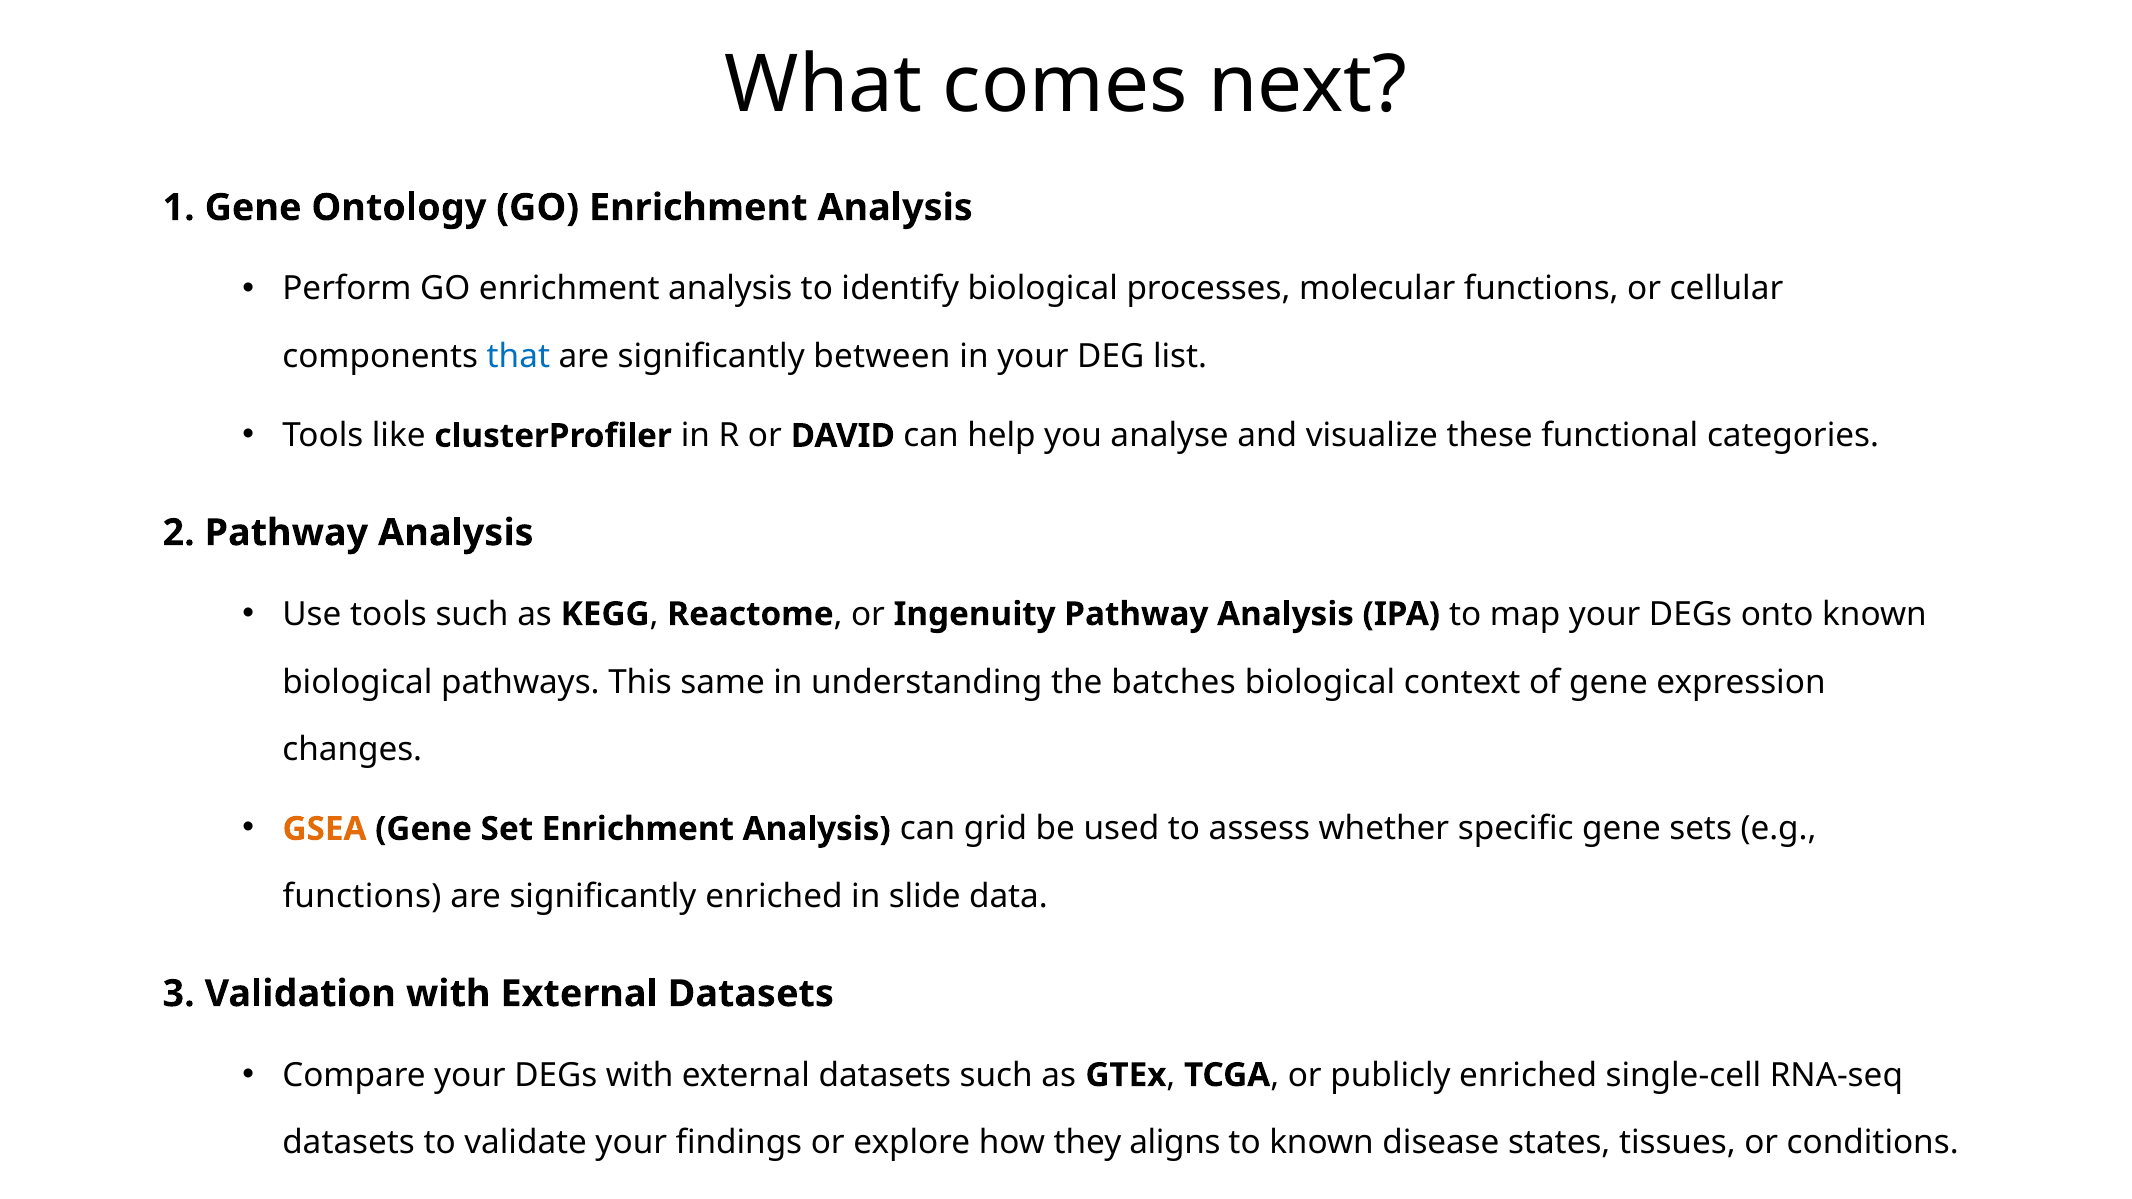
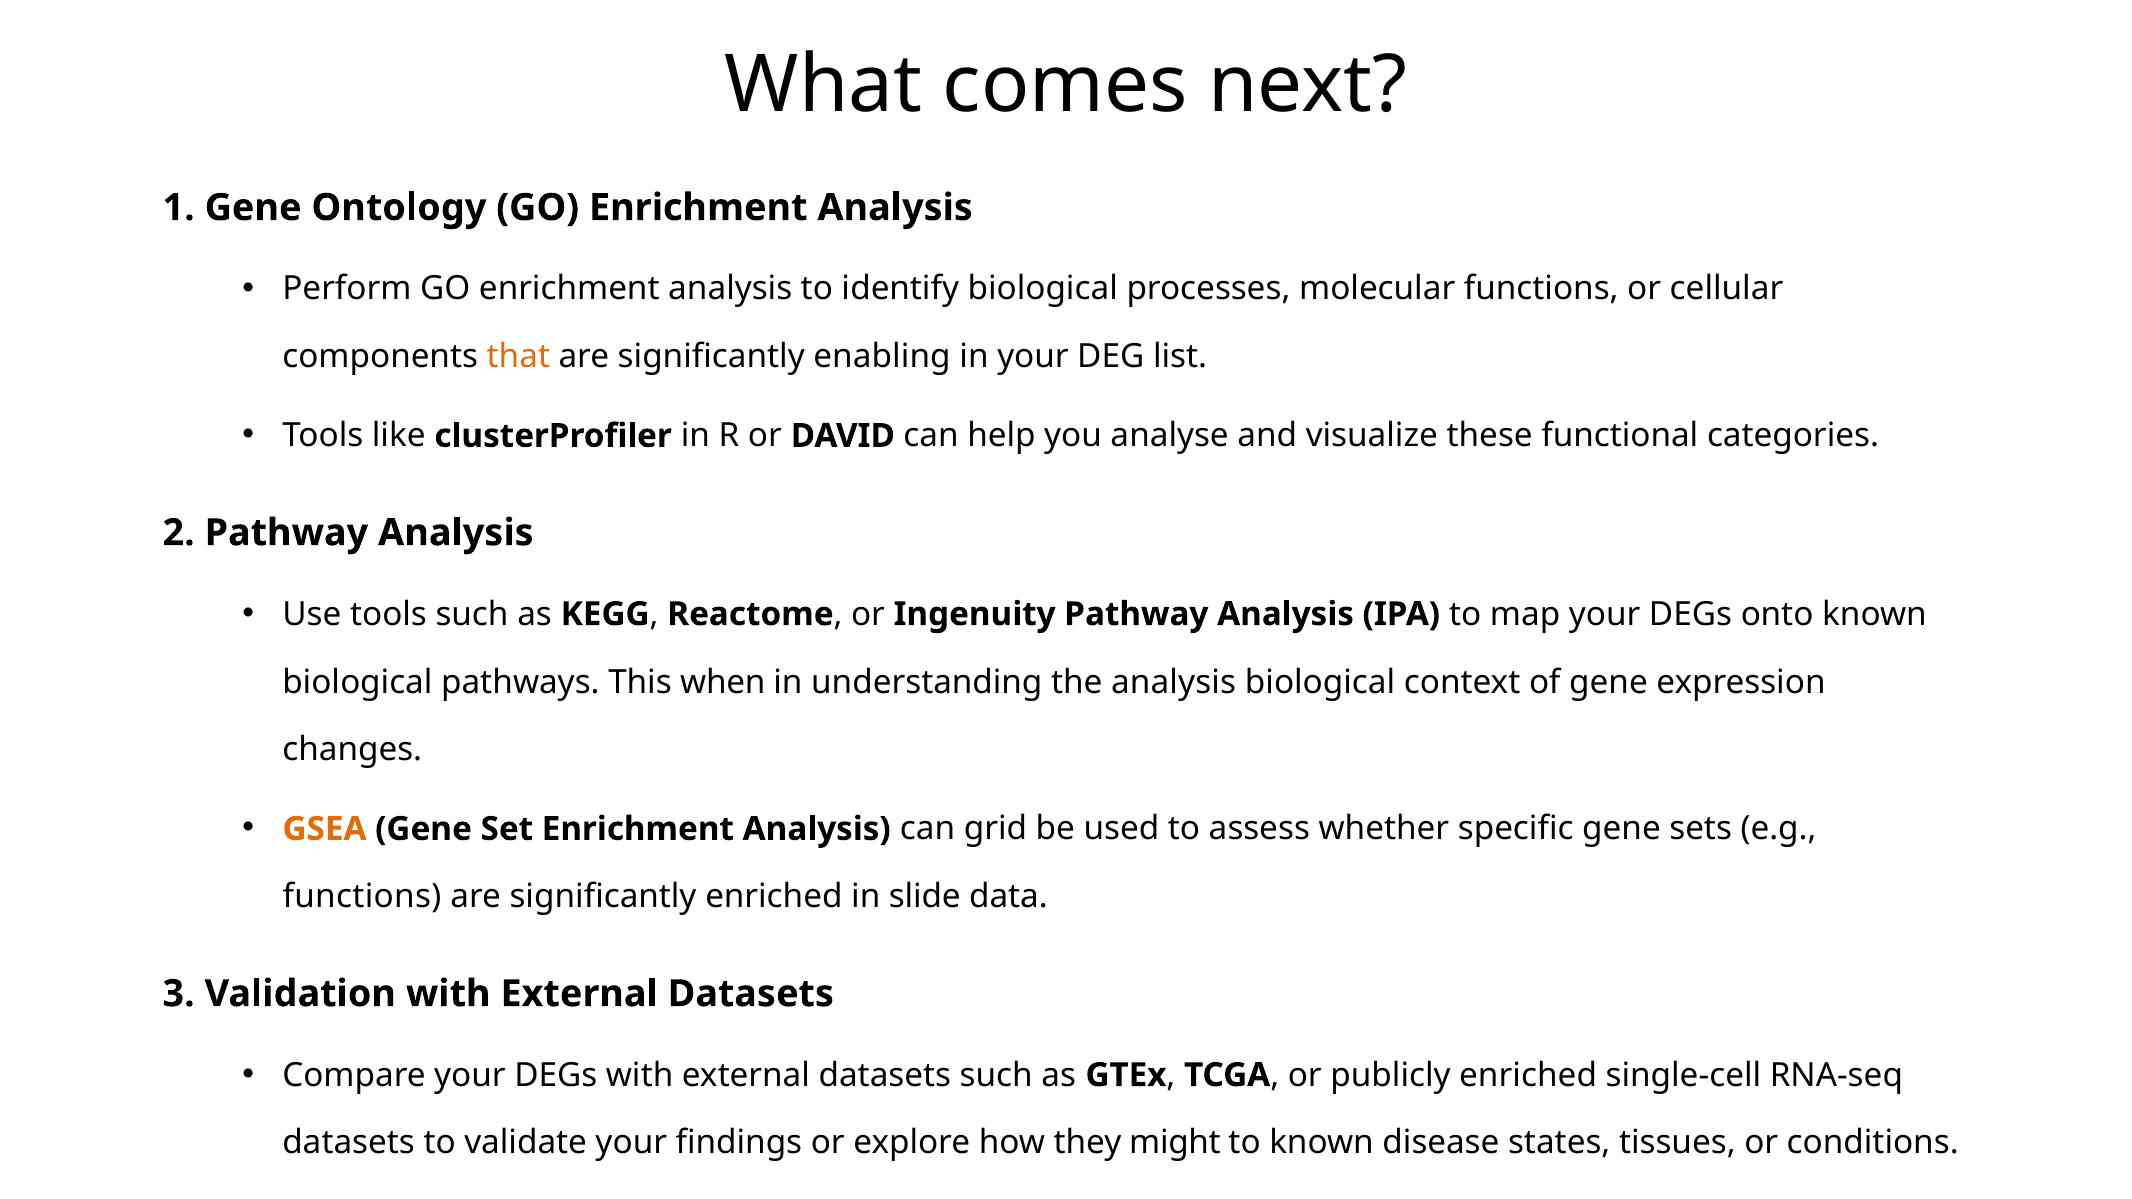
that colour: blue -> orange (518, 357)
between: between -> enabling (882, 357)
same: same -> when (723, 682)
the batches: batches -> analysis (1174, 682)
aligns: aligns -> might (1175, 1143)
